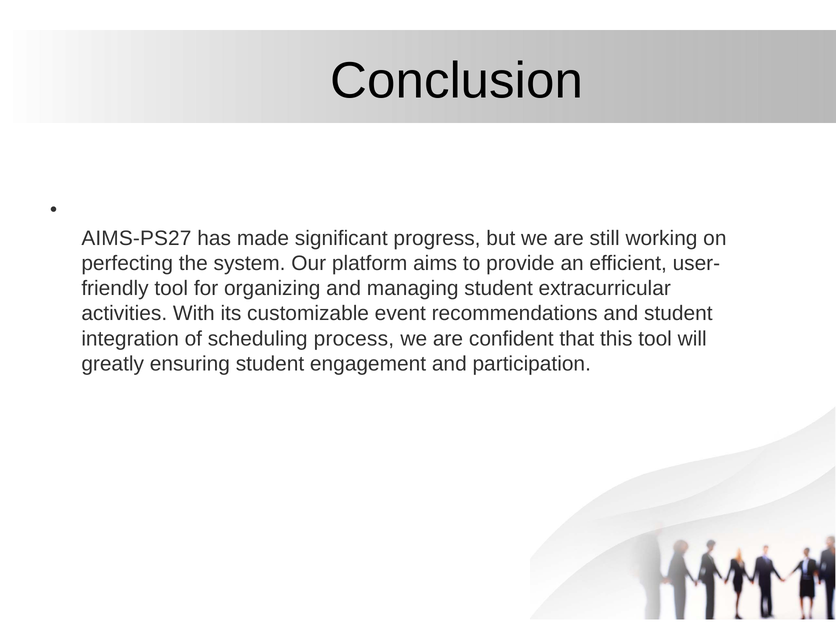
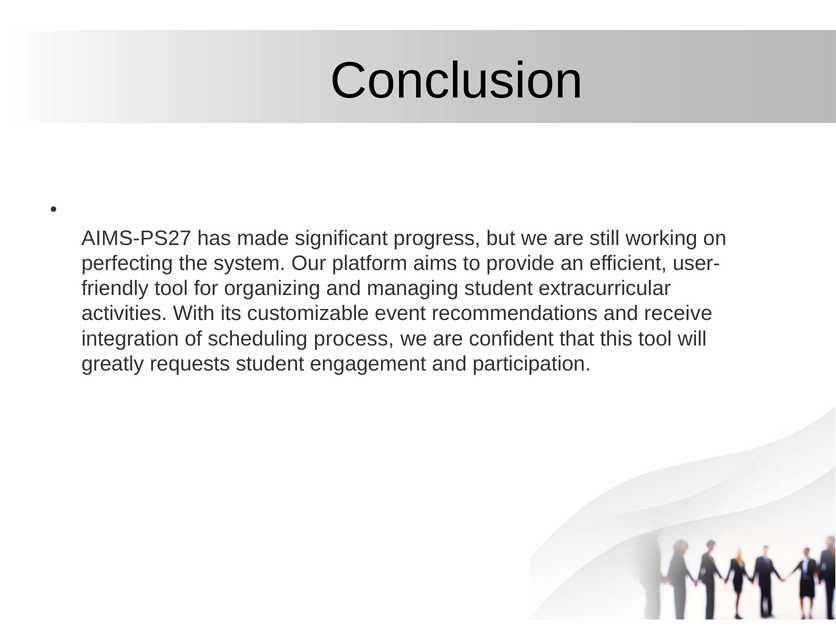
and student: student -> receive (678, 314)
ensuring: ensuring -> requests (190, 364)
